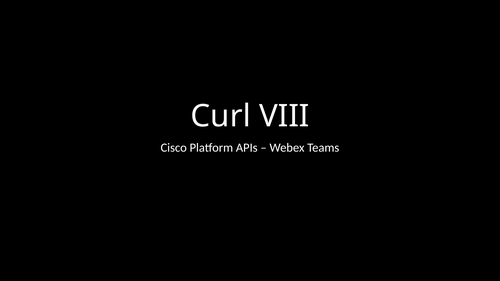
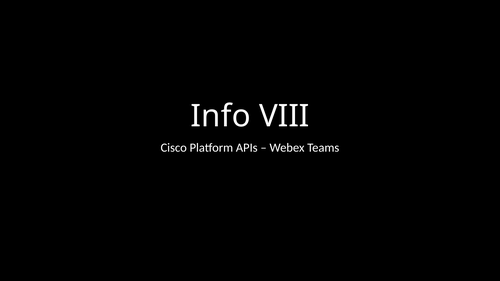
Curl: Curl -> Info (221, 116)
